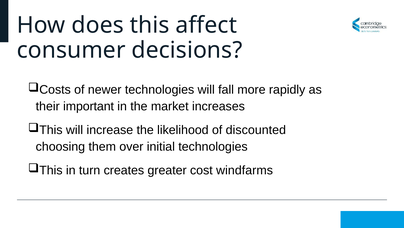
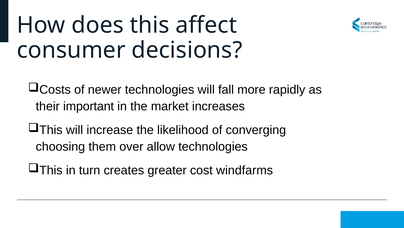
discounted: discounted -> converging (256, 130)
initial: initial -> allow (161, 146)
